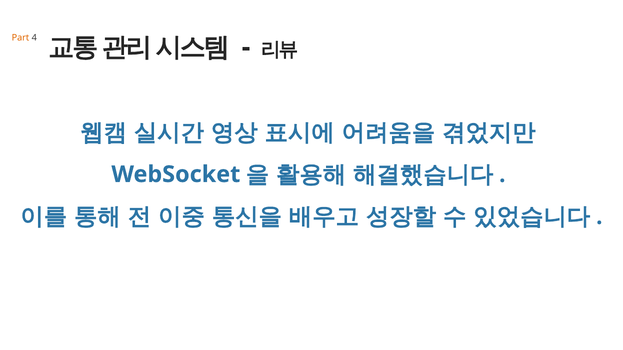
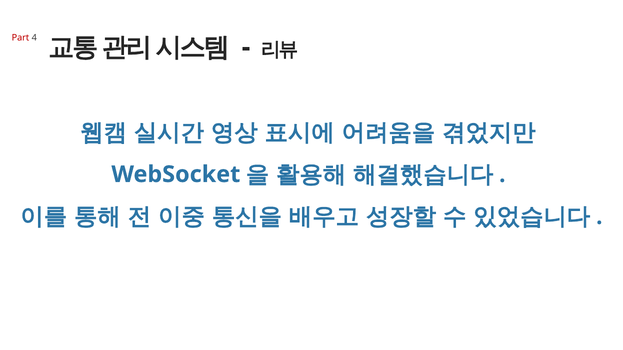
Part colour: orange -> red (20, 38)
